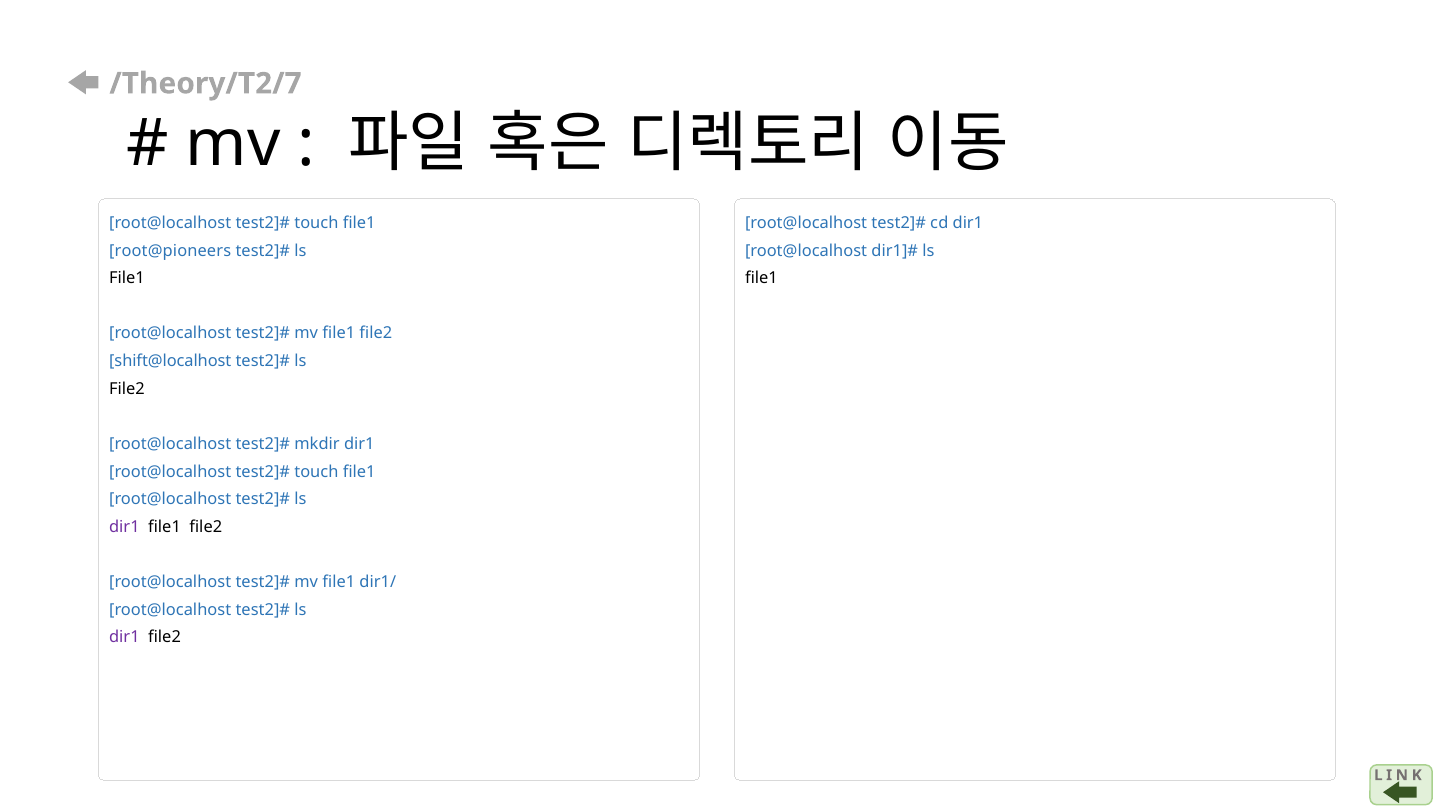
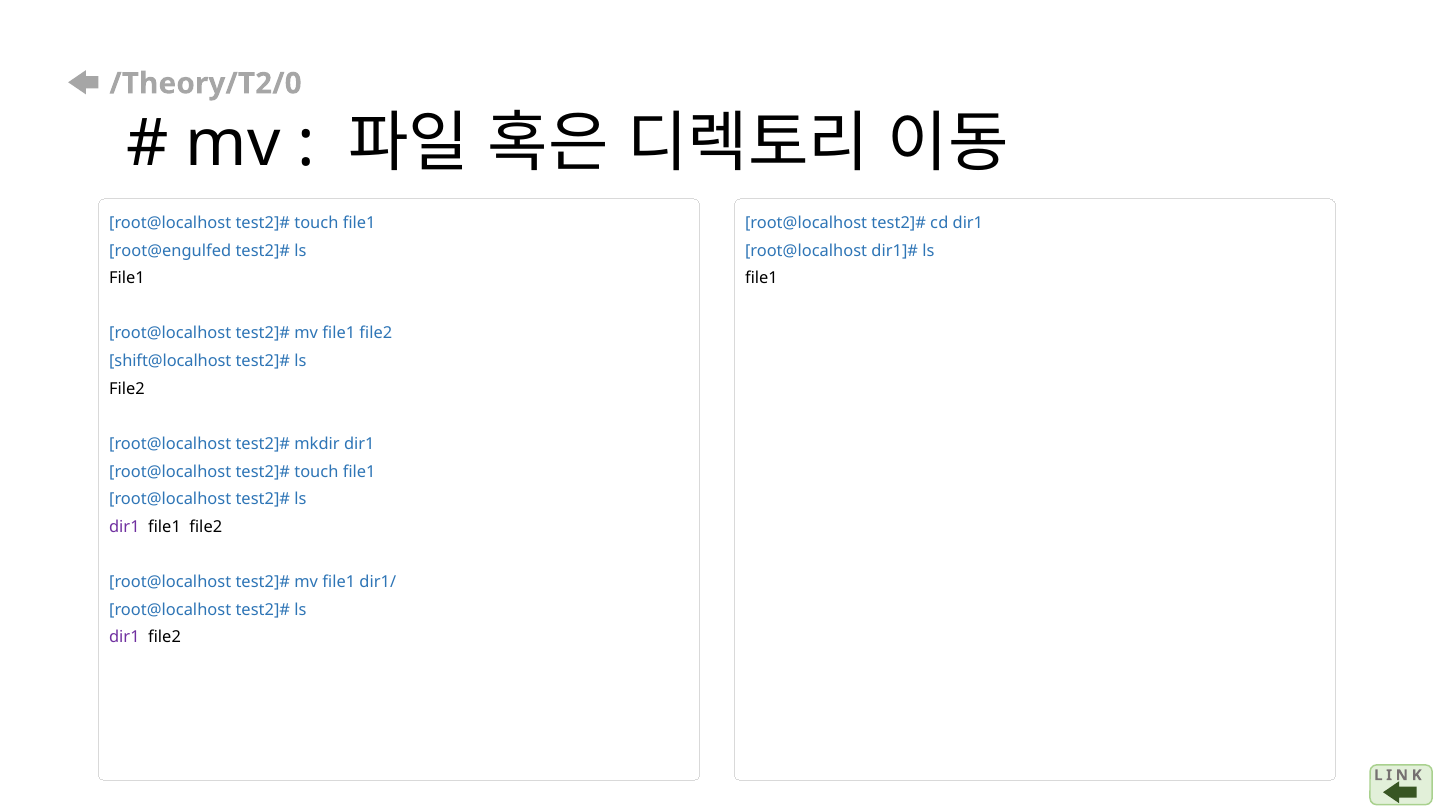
/Theory/T2/7: /Theory/T2/7 -> /Theory/T2/0 (206, 83)
root@pioneers: root@pioneers -> root@engulfed (170, 251)
